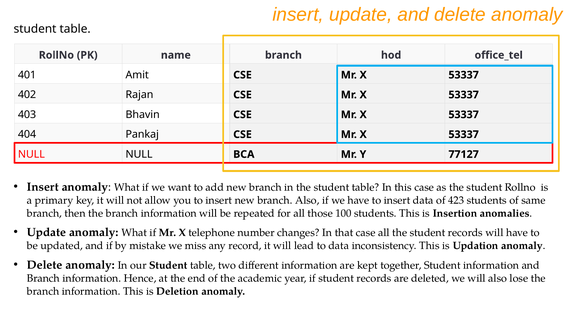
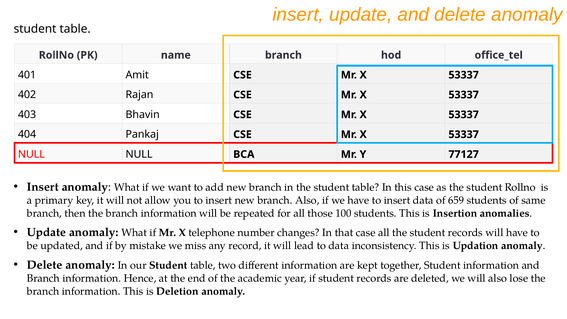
423: 423 -> 659 (456, 200)
